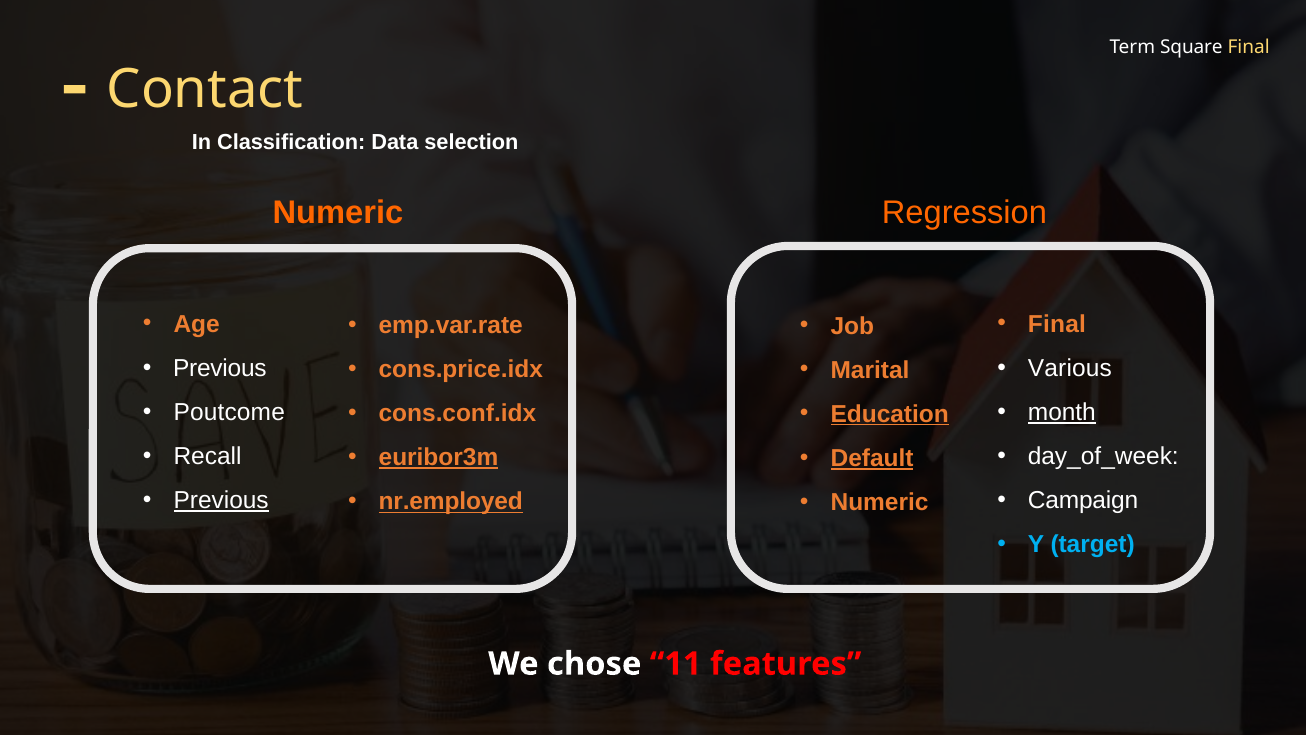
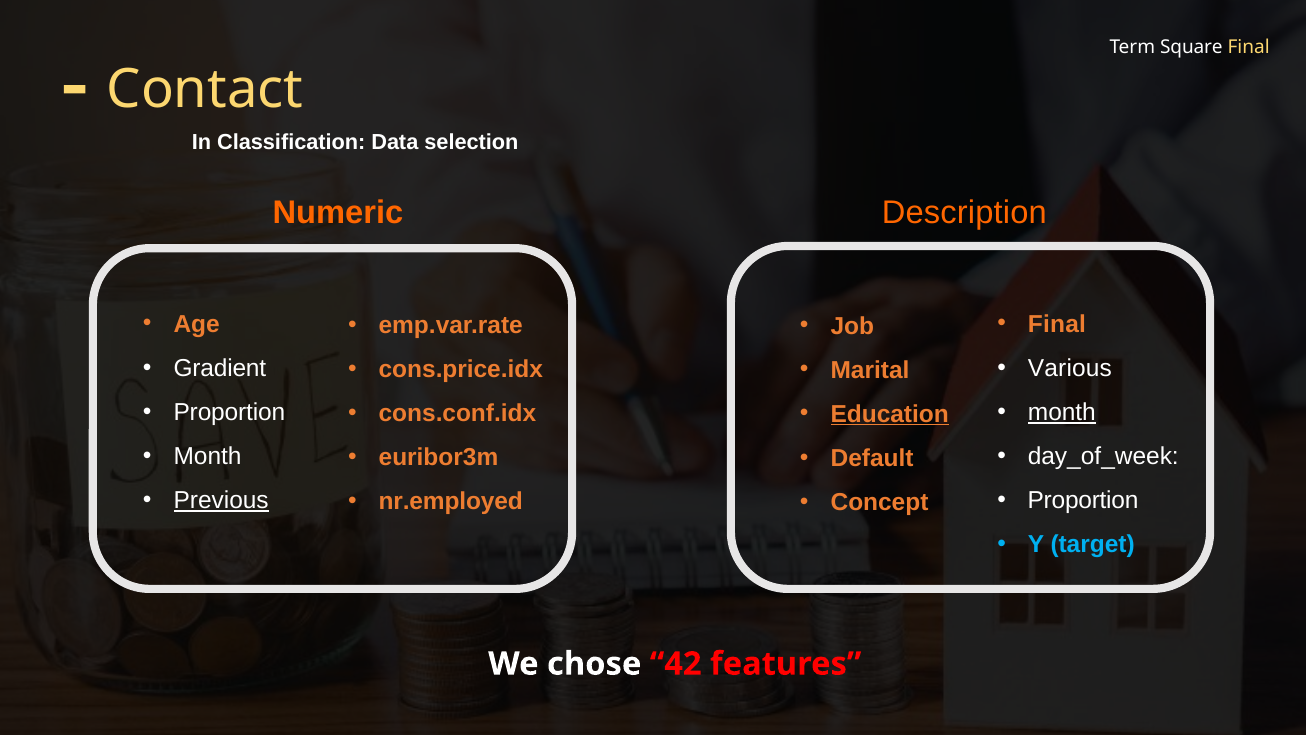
Regression: Regression -> Description (964, 213)
Previous: Previous -> Gradient (220, 368)
Poutcome: Poutcome -> Proportion (229, 412)
Recall: Recall -> Month (208, 456)
euribor3m underline: present -> none (438, 457)
Default underline: present -> none (872, 458)
Campaign: Campaign -> Proportion (1083, 500)
nr.employed underline: present -> none (451, 501)
Numeric: Numeric -> Concept (880, 502)
11: 11 -> 42 (676, 664)
